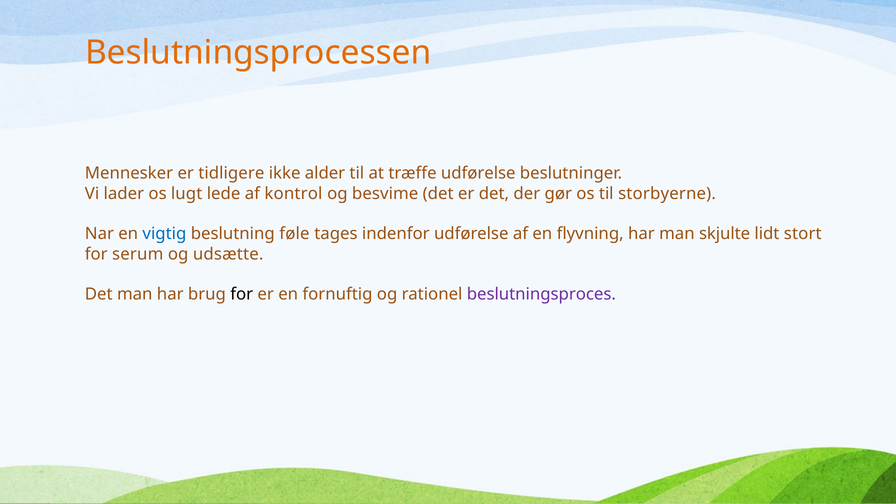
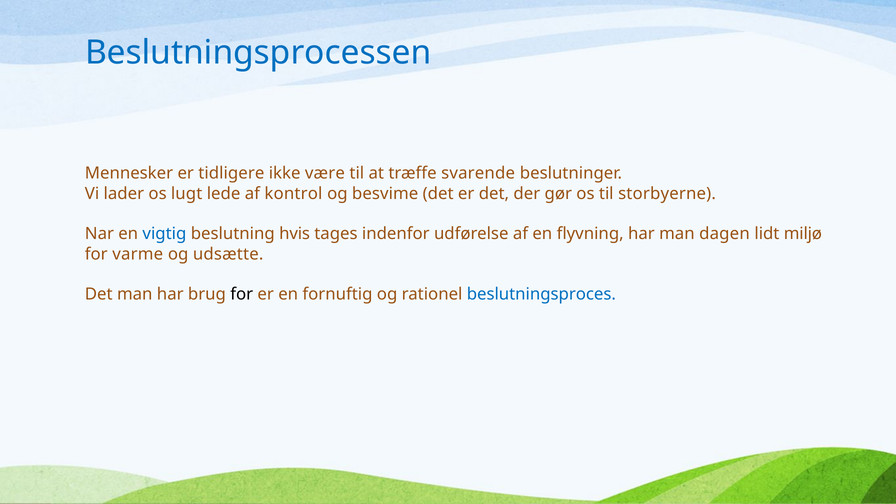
Beslutningsprocessen colour: orange -> blue (258, 53)
alder: alder -> være (325, 173)
træffe udførelse: udførelse -> svarende (478, 173)
føle: føle -> hvis (295, 234)
skjulte: skjulte -> dagen (724, 234)
stort: stort -> miljø (803, 234)
serum: serum -> varme (138, 254)
beslutningsproces colour: purple -> blue (541, 294)
